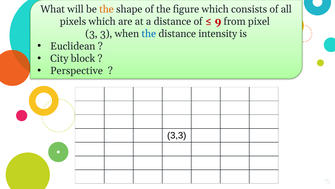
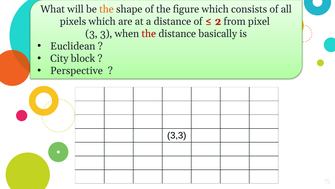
9: 9 -> 2 (218, 21)
the colour: blue -> red (149, 34)
intensity: intensity -> basically (218, 34)
